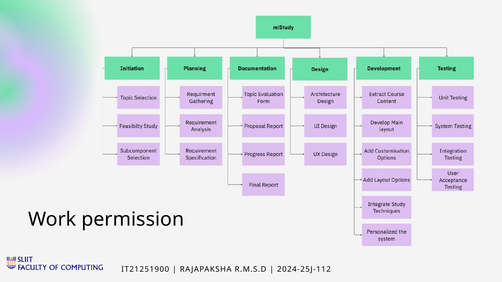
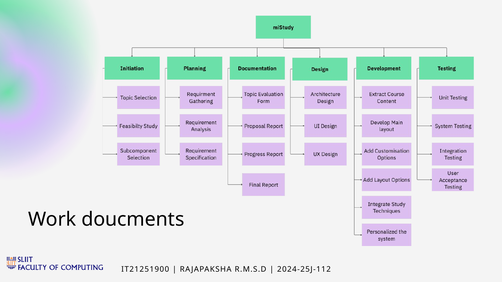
permission: permission -> doucments (133, 220)
